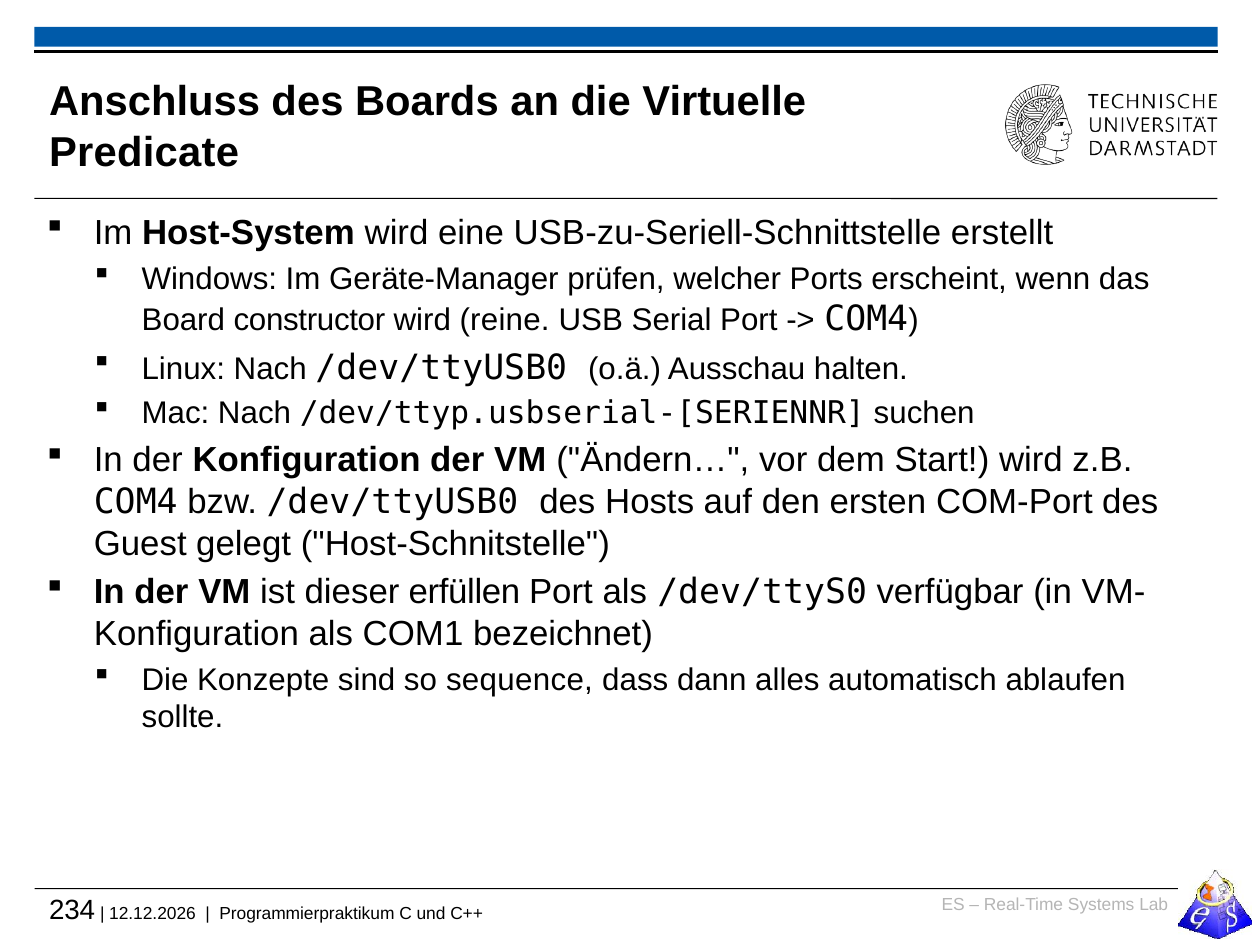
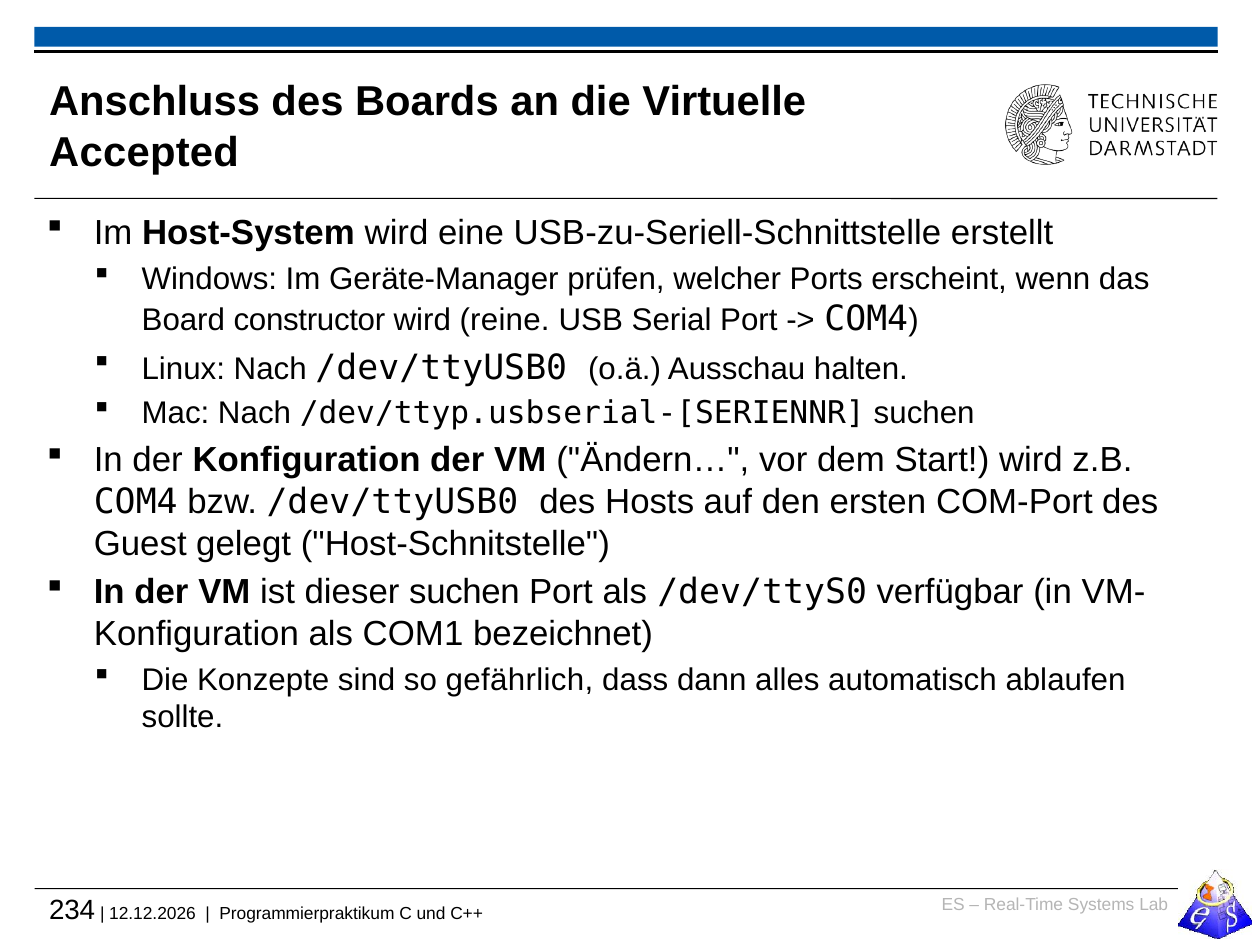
Predicate: Predicate -> Accepted (144, 152)
dieser erfüllen: erfüllen -> suchen (464, 592)
sequence: sequence -> gefährlich (519, 680)
